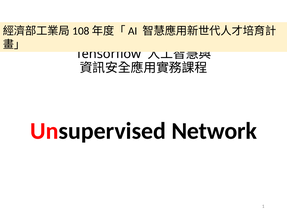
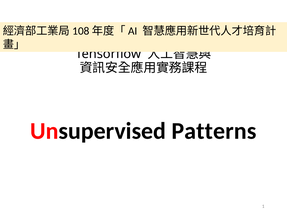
Network: Network -> Patterns (214, 130)
